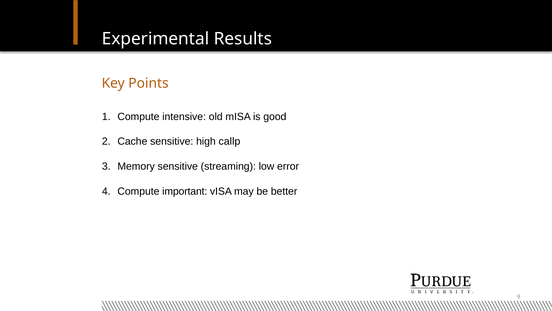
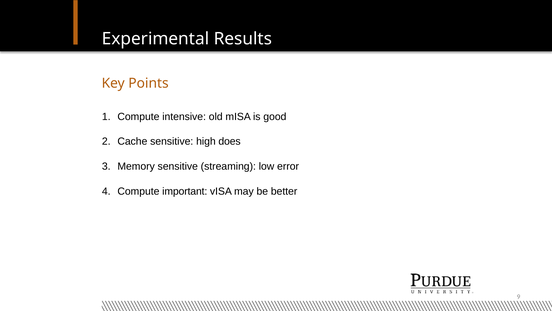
callp: callp -> does (230, 141)
